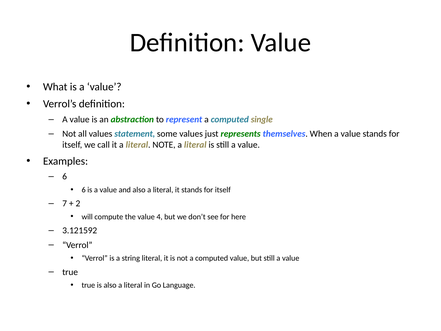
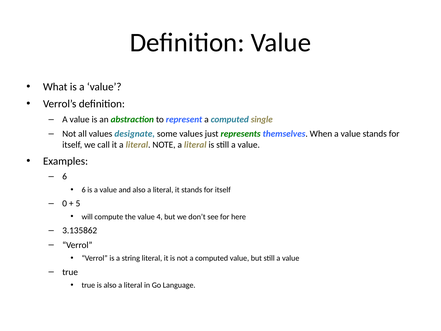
statement: statement -> designate (135, 134)
7: 7 -> 0 (65, 203)
2: 2 -> 5 (78, 203)
3.121592: 3.121592 -> 3.135862 (80, 230)
